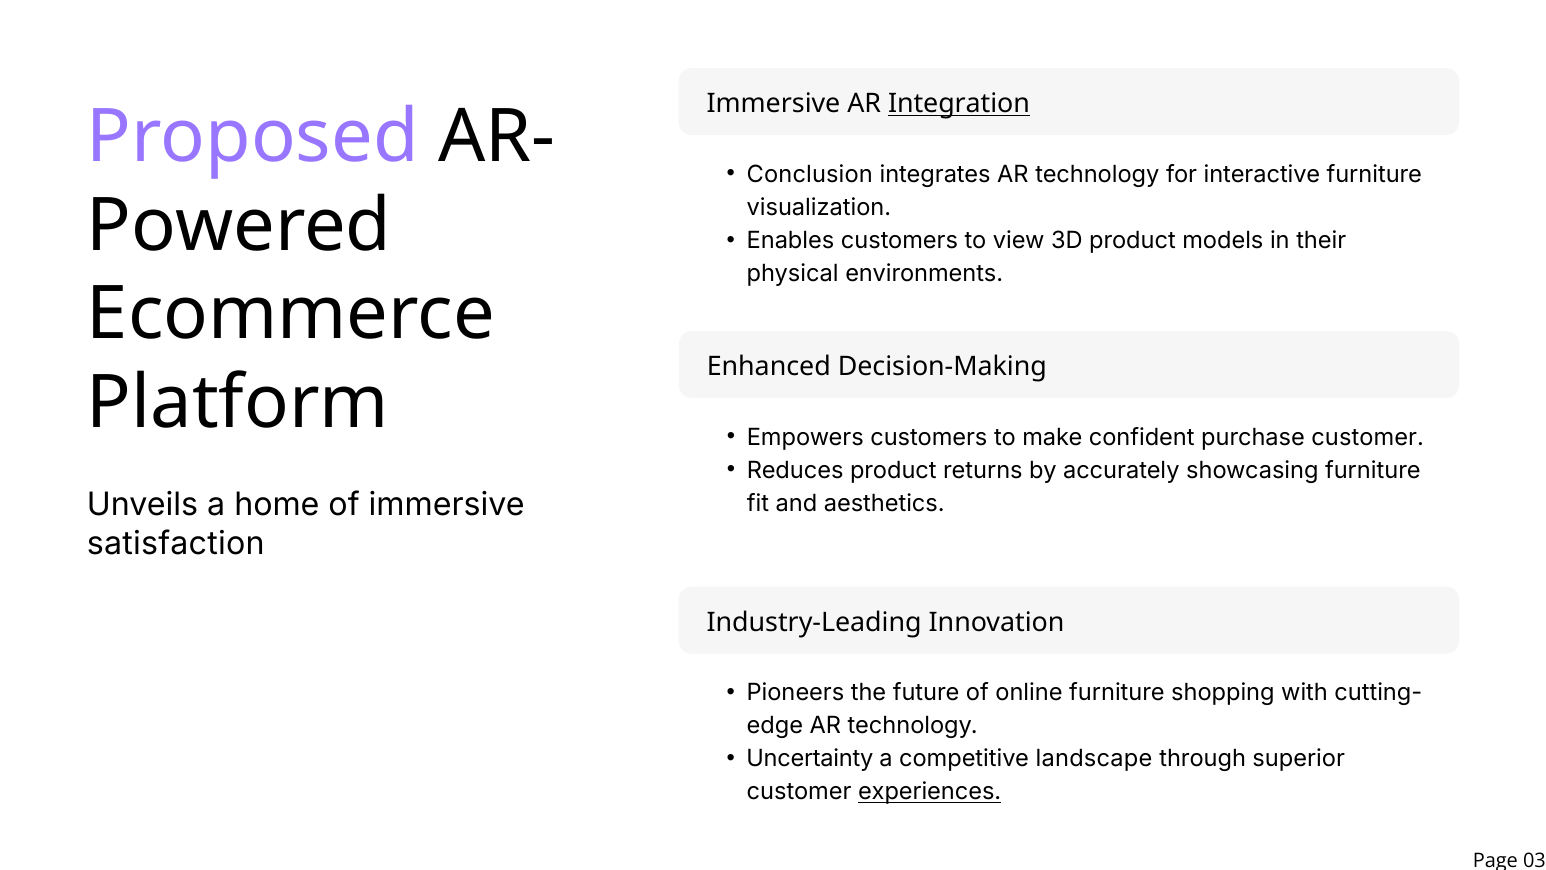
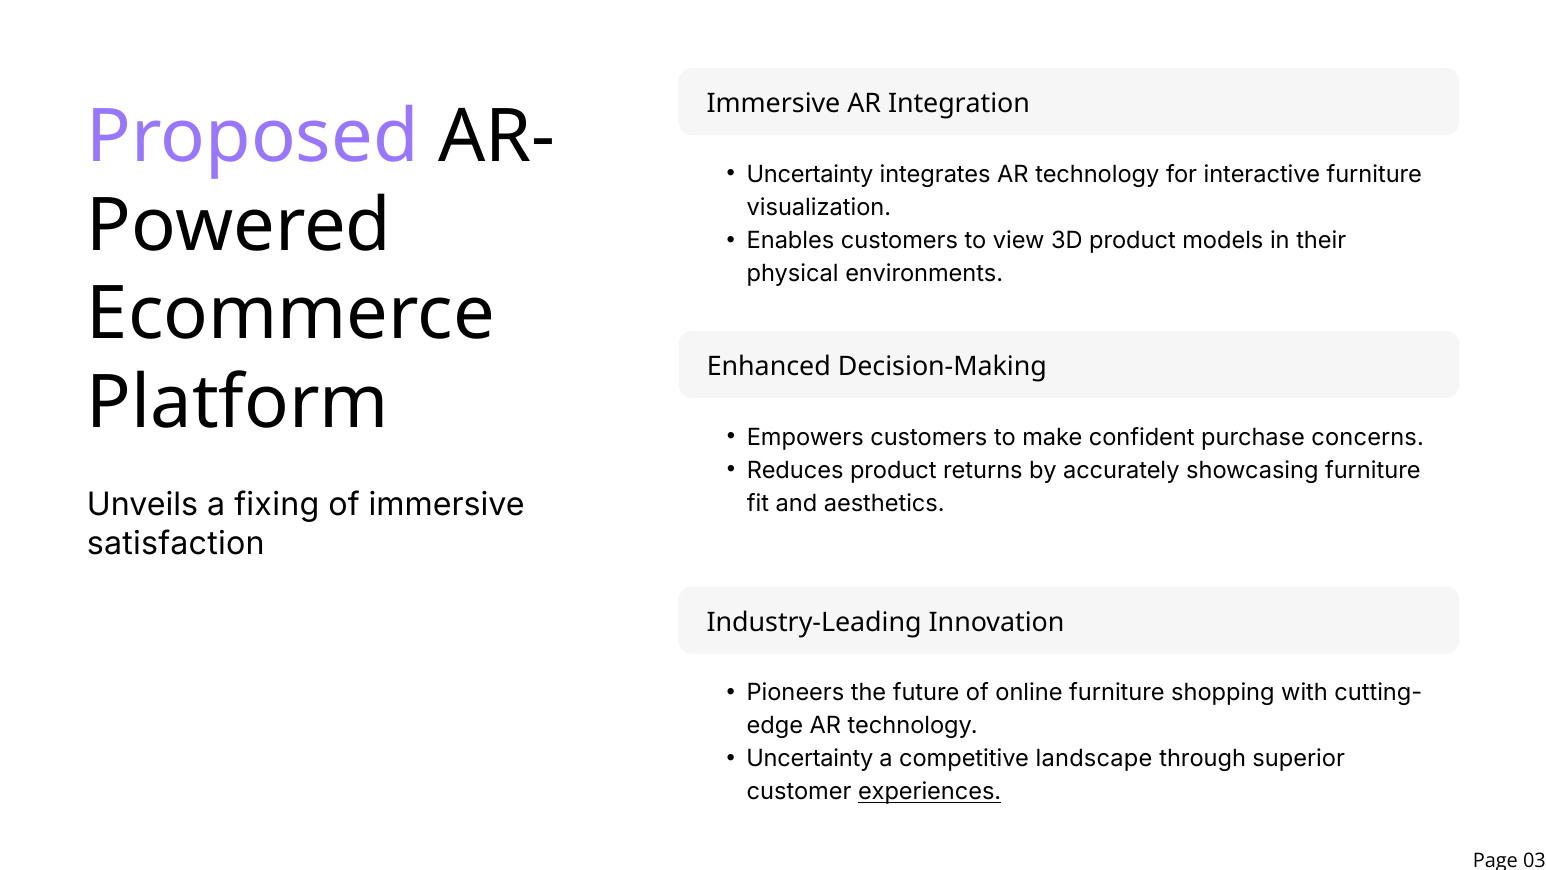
Integration underline: present -> none (959, 104)
Conclusion: Conclusion -> Uncertainty (810, 174)
purchase customer: customer -> concerns (1368, 437)
home: home -> fixing (277, 505)
